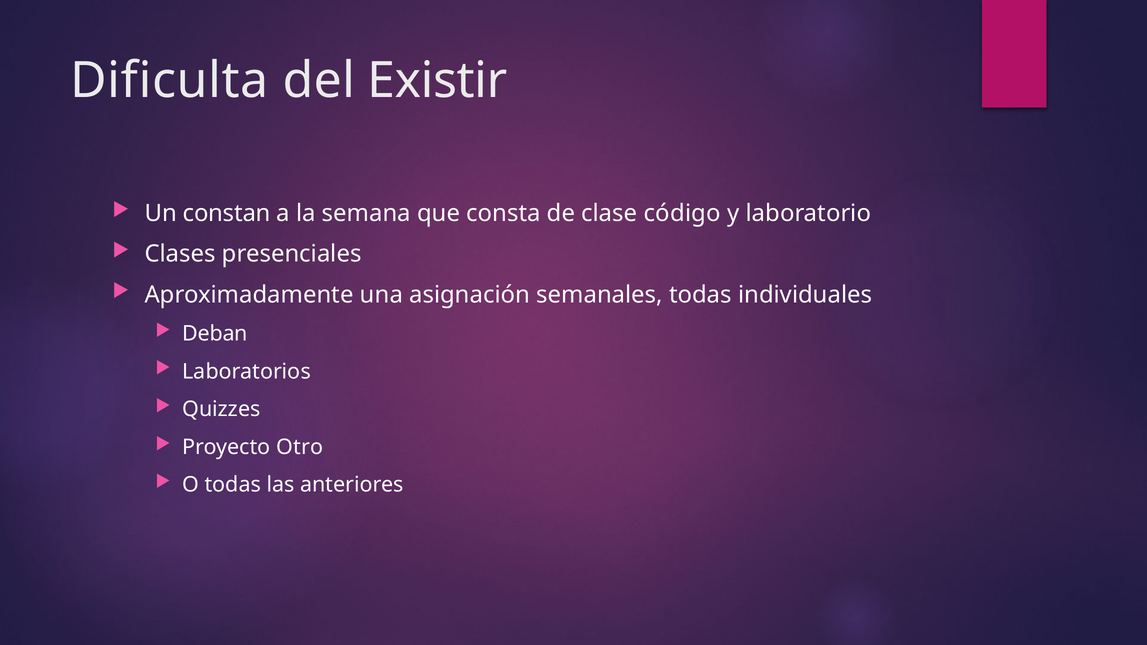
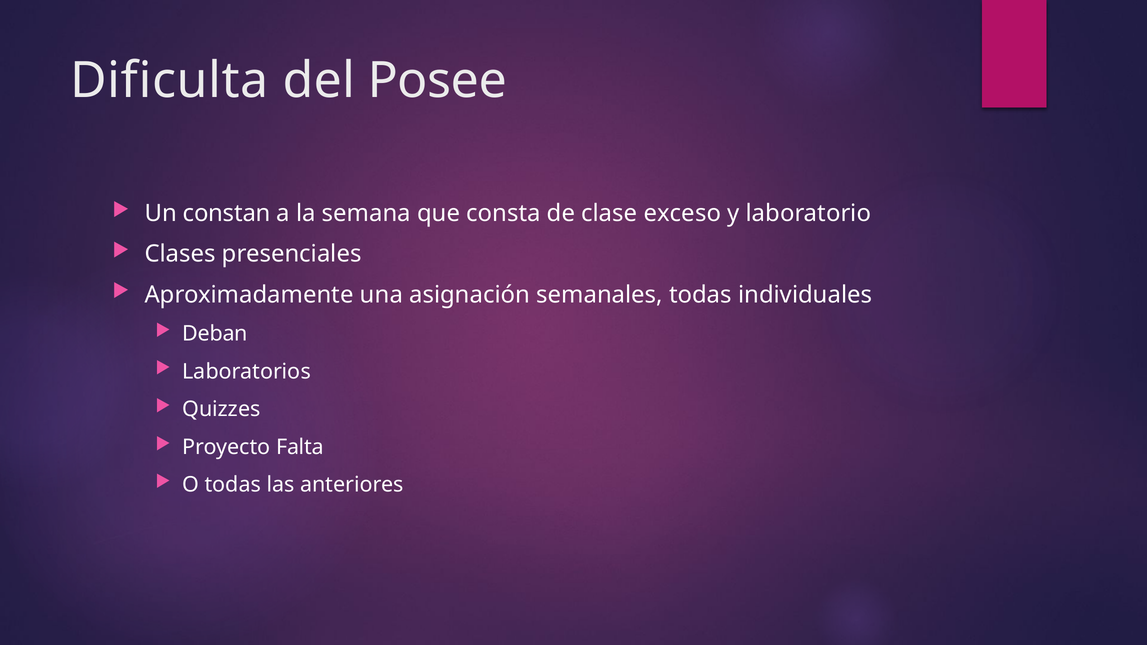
Existir: Existir -> Posee (437, 81)
código: código -> exceso (682, 213)
Otro: Otro -> Falta (300, 447)
